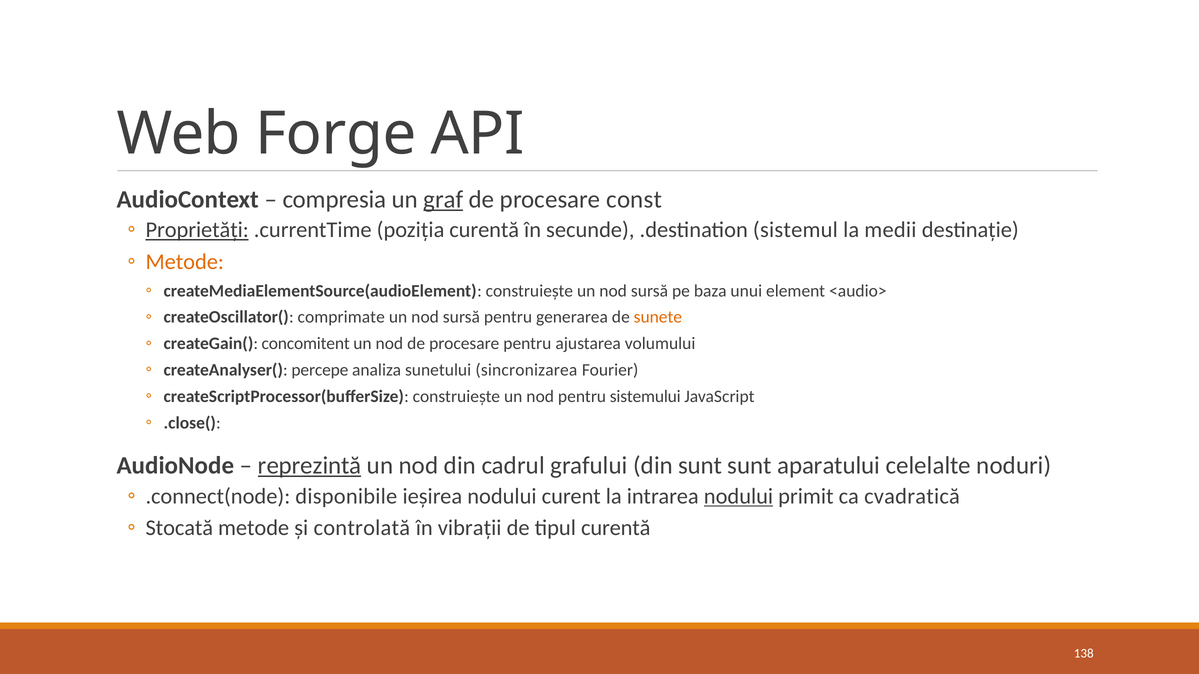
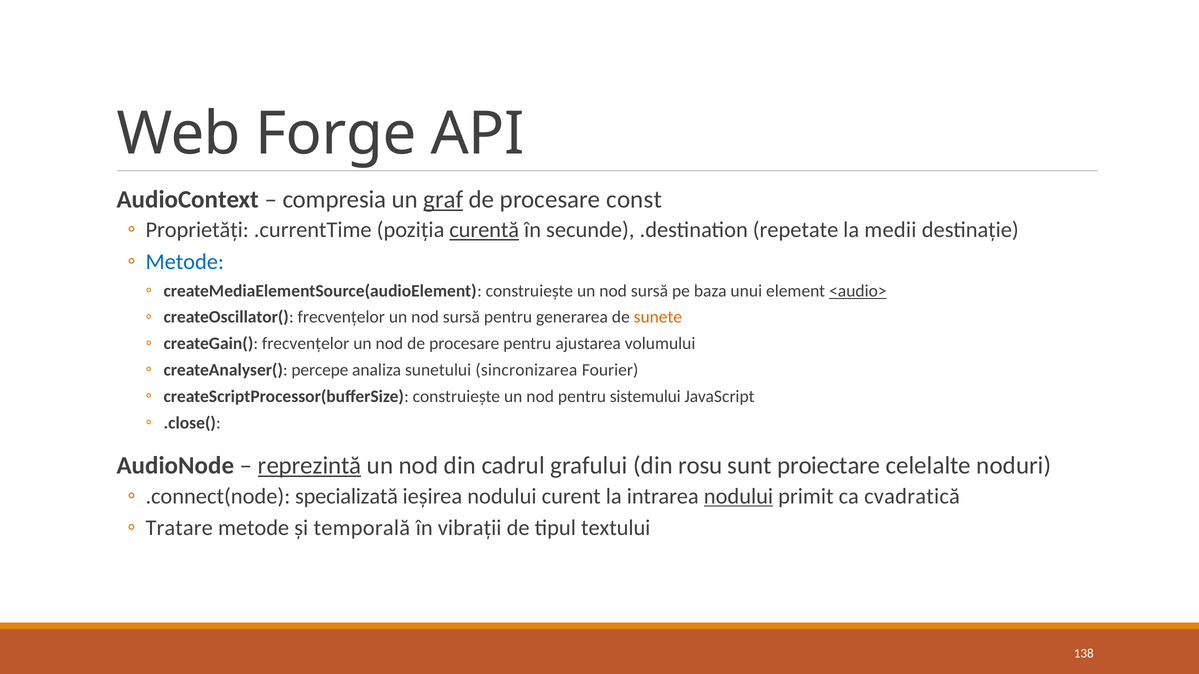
Proprietăți underline: present -> none (197, 230)
curentă underline: none -> present (484, 230)
sistemul: sistemul -> repetate (796, 230)
Metode colour: orange -> blue (185, 262)
<audio> underline: none -> present (858, 291)
createOscillator( comprimate: comprimate -> frecvențelor (341, 317)
createGain( concomitent: concomitent -> frecvențelor (306, 344)
din sunt: sunt -> rosu (700, 466)
aparatului: aparatului -> proiectare (829, 466)
disponibile: disponibile -> specializată (347, 497)
Stocată: Stocată -> Tratare (179, 528)
controlată: controlată -> temporală (362, 528)
tipul curentă: curentă -> textului (616, 528)
